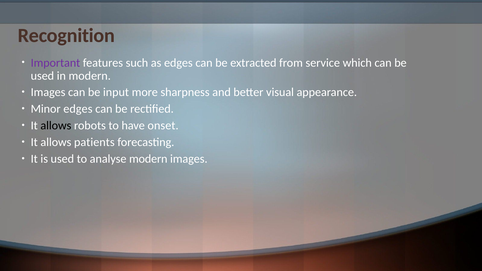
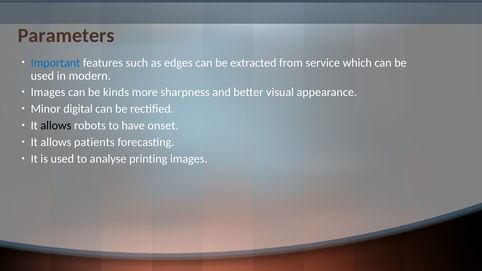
Recognition: Recognition -> Parameters (66, 36)
Important colour: purple -> blue (55, 63)
input: input -> kinds (116, 92)
Minor edges: edges -> digital (78, 109)
analyse modern: modern -> printing (148, 159)
